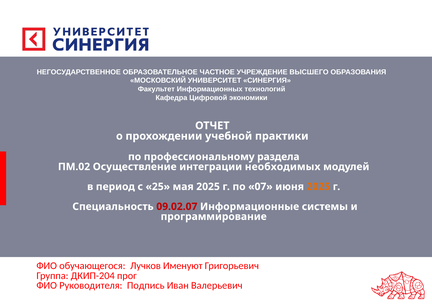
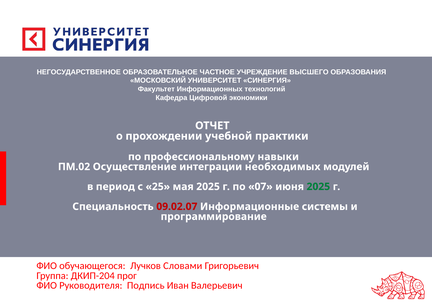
раздела: раздела -> навыки (278, 157)
2025 colour: orange -> green (318, 187)
Именуют: Именуют -> Словами (183, 266)
